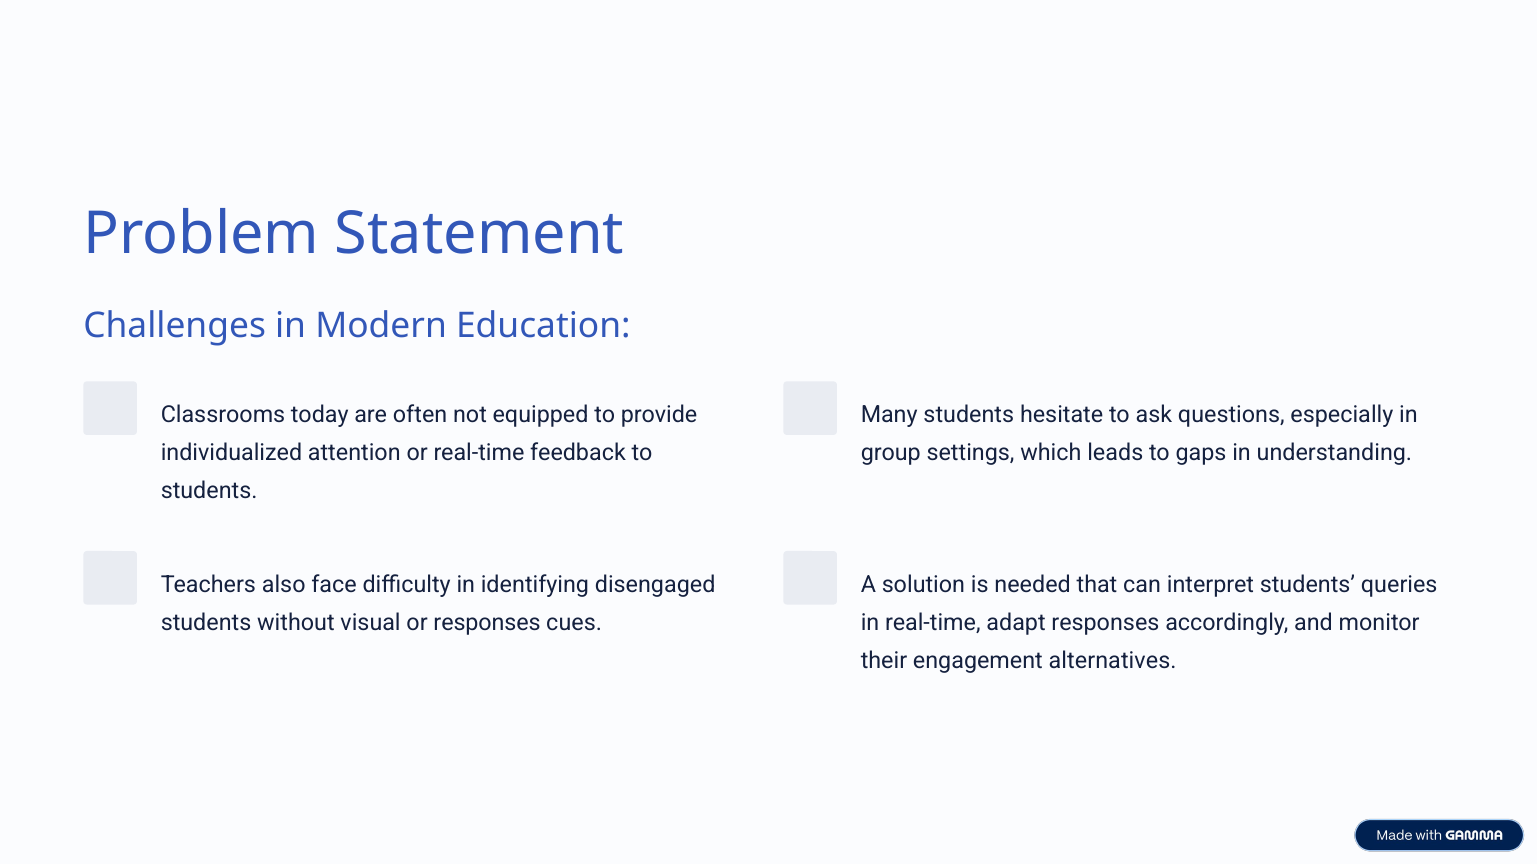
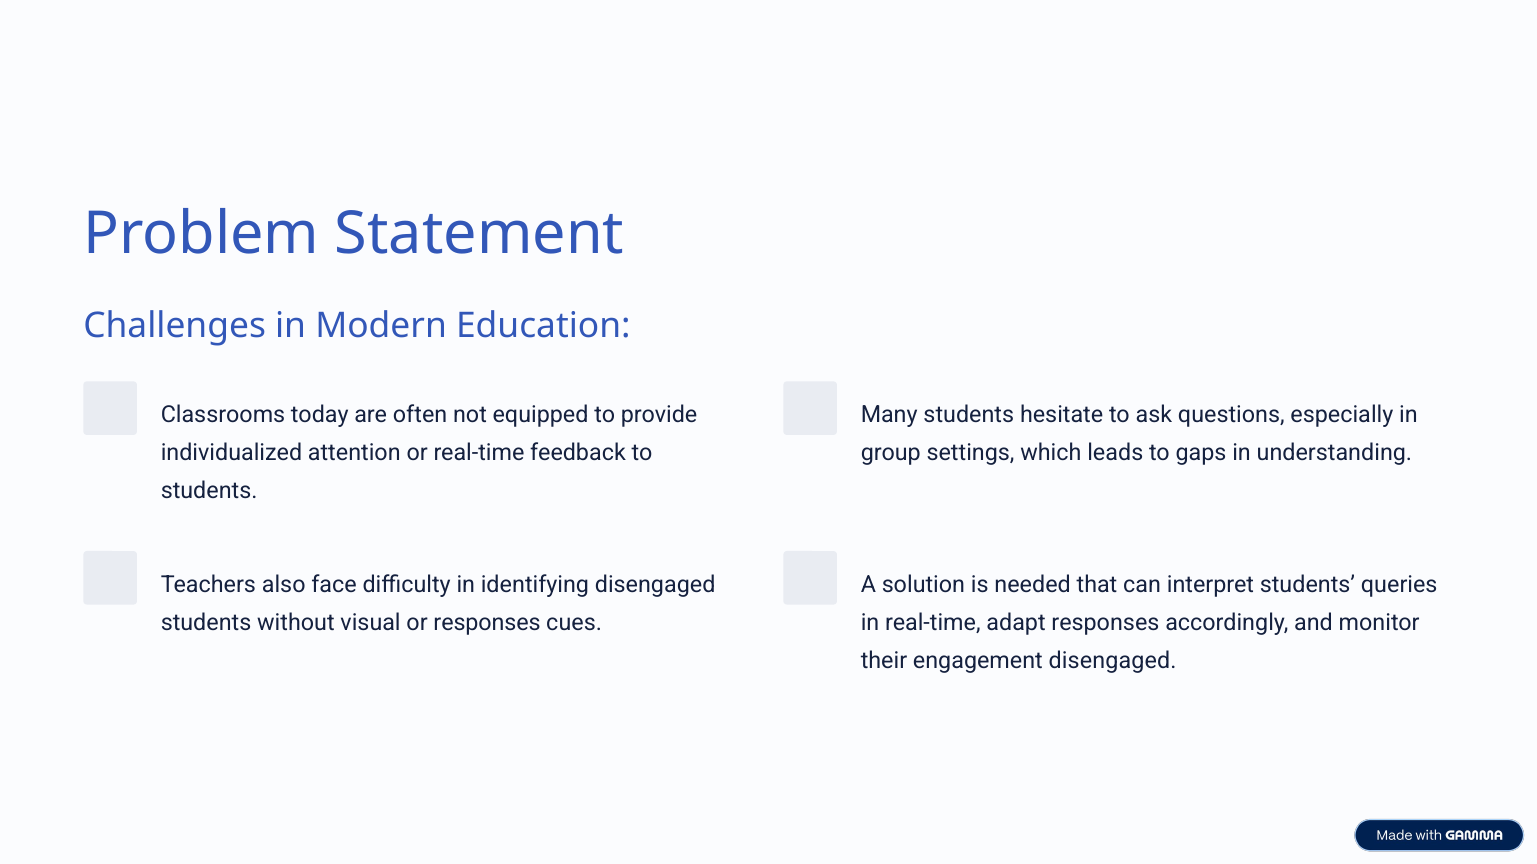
engagement alternatives: alternatives -> disengaged (1113, 661)
